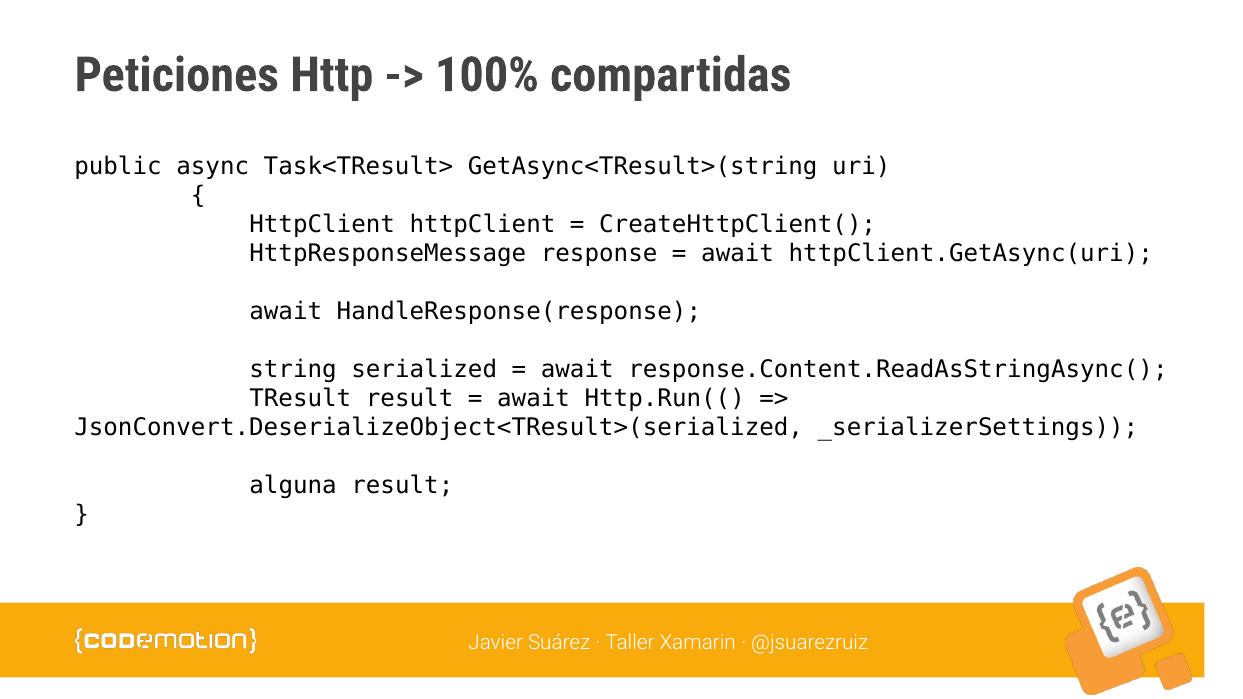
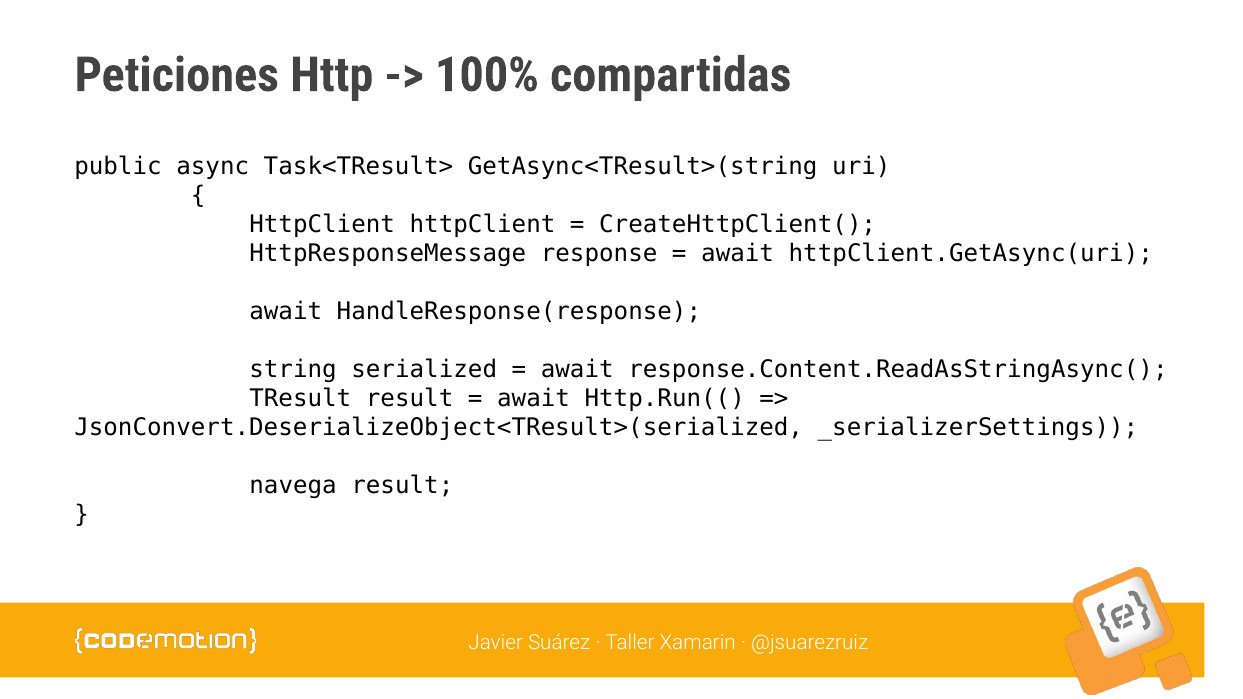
alguna: alguna -> navega (293, 486)
